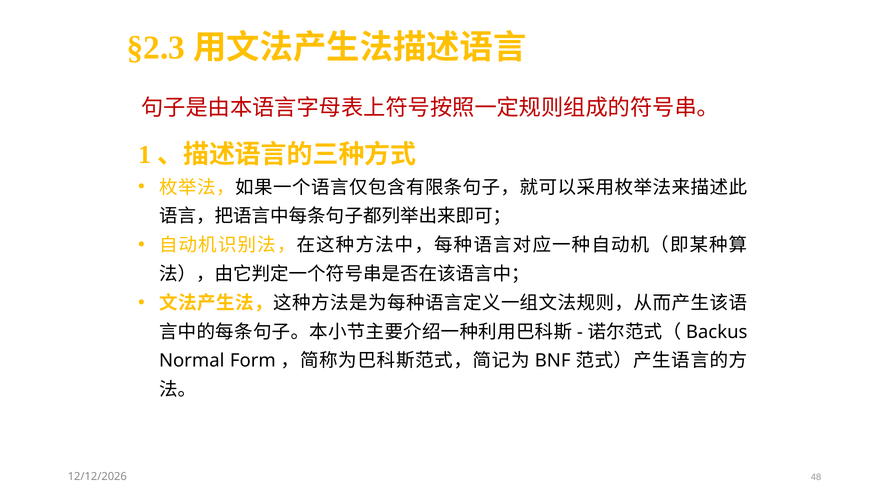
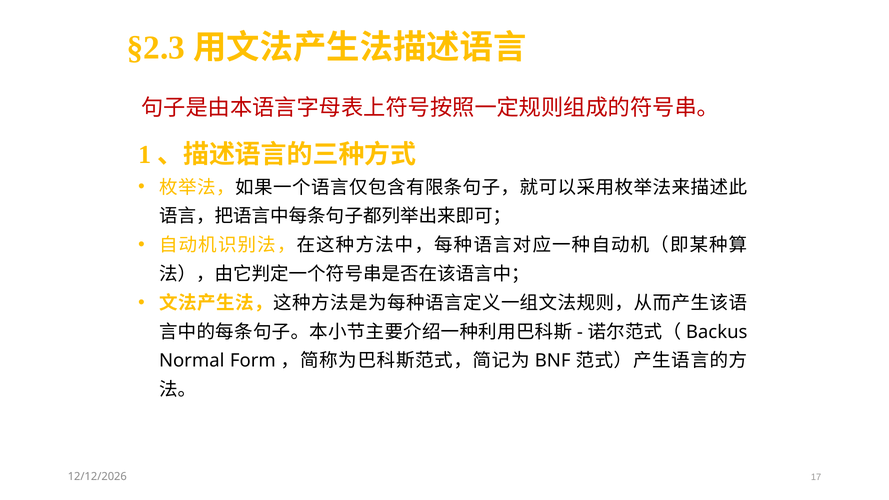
48: 48 -> 17 (816, 477)
